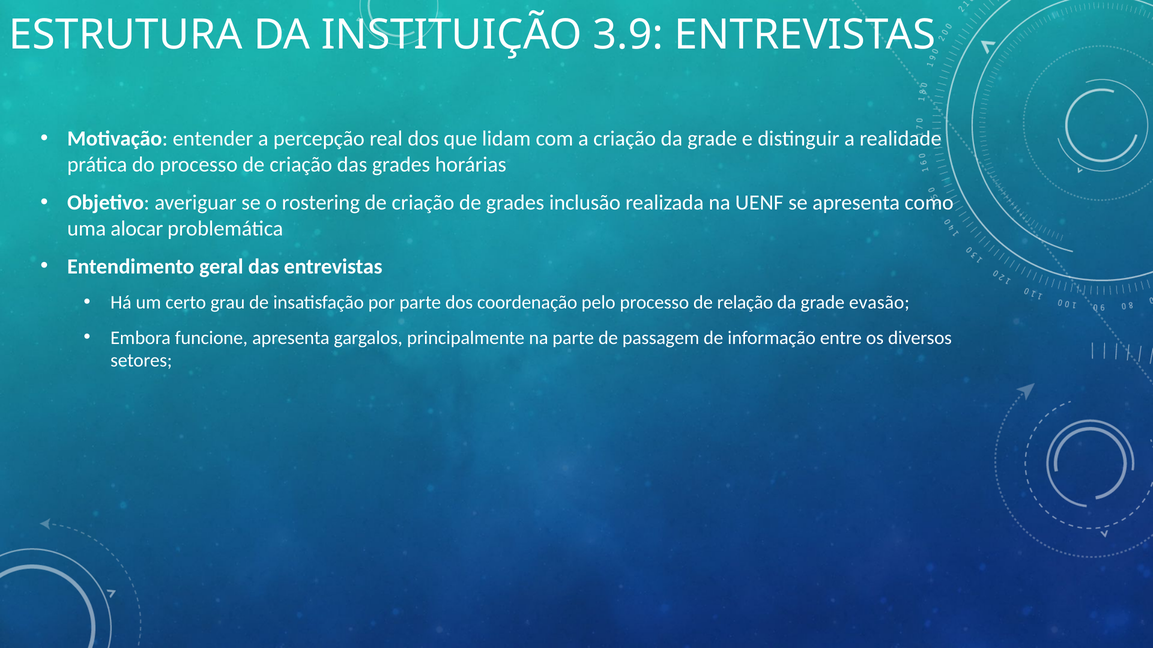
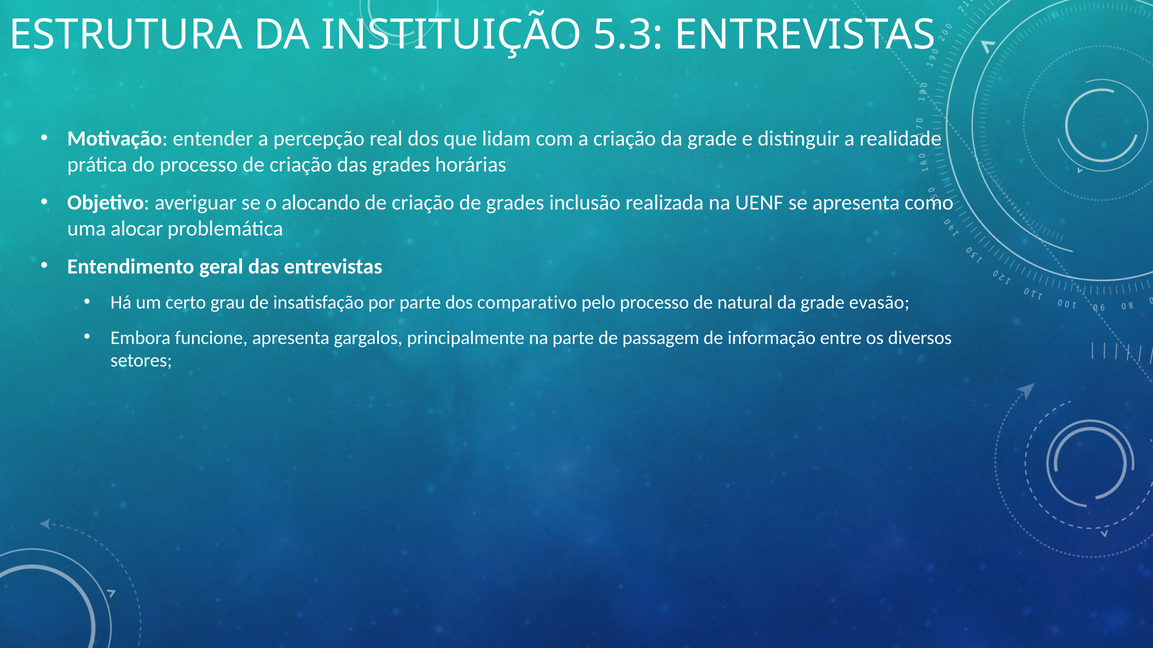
3.9: 3.9 -> 5.3 (628, 35)
rostering: rostering -> alocando (321, 203)
coordenação: coordenação -> comparativo (527, 303)
relação: relação -> natural (745, 303)
